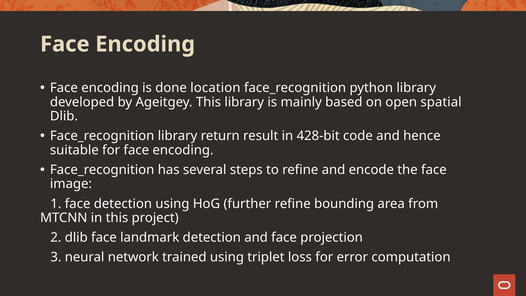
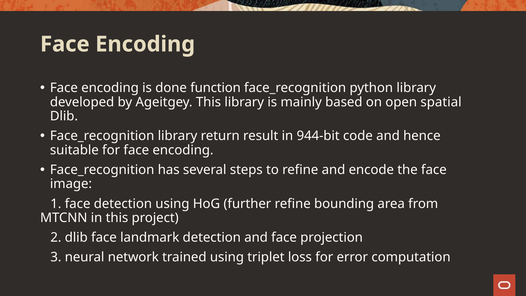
location: location -> function (216, 88)
428-bit: 428-bit -> 944-bit (318, 136)
